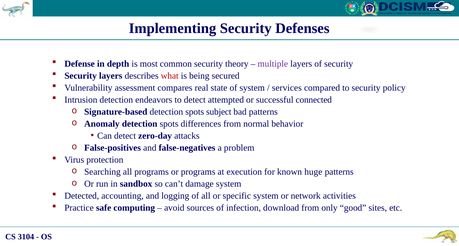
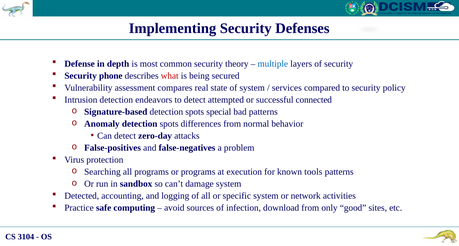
multiple colour: purple -> blue (273, 64)
Security layers: layers -> phone (111, 76)
subject: subject -> special (219, 112)
huge: huge -> tools (313, 172)
